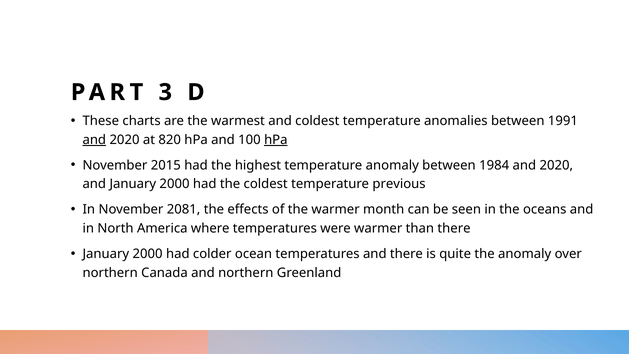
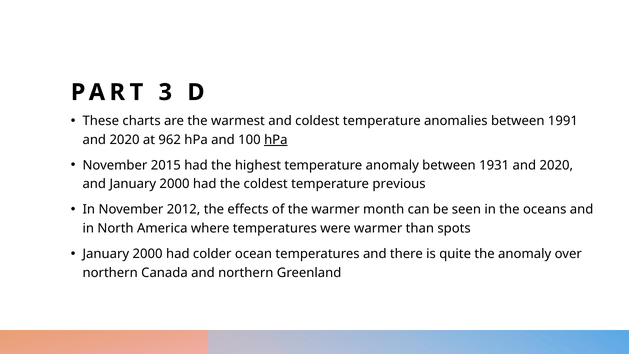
and underline: present -> none (94, 140)
820: 820 -> 962 (170, 140)
1984: 1984 -> 1931 (494, 165)
2081: 2081 -> 2012 (184, 209)
than there: there -> spots (454, 228)
